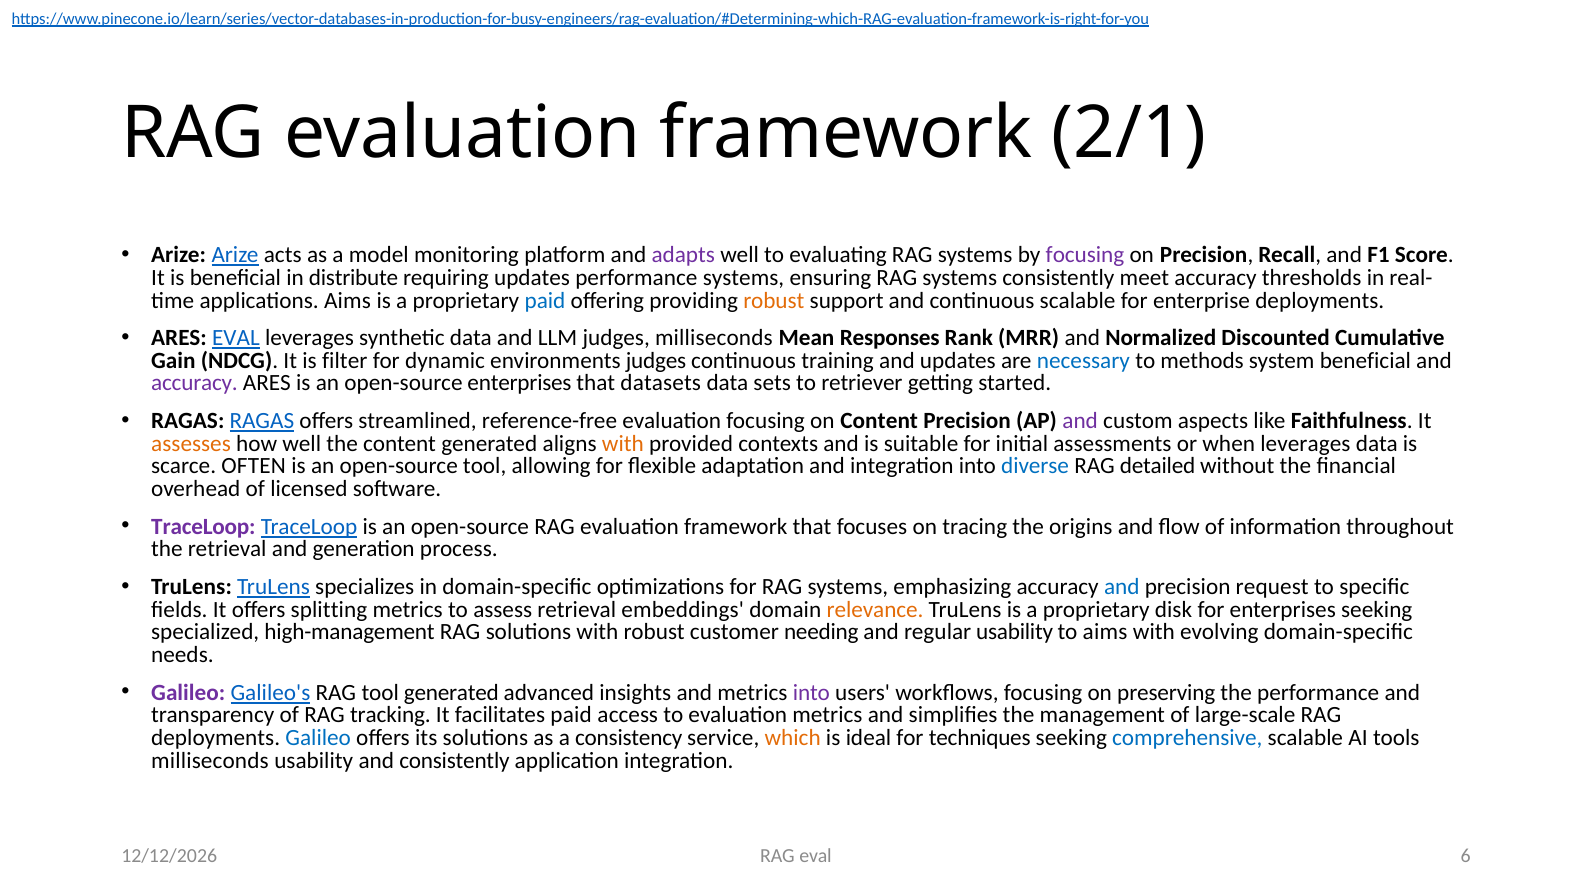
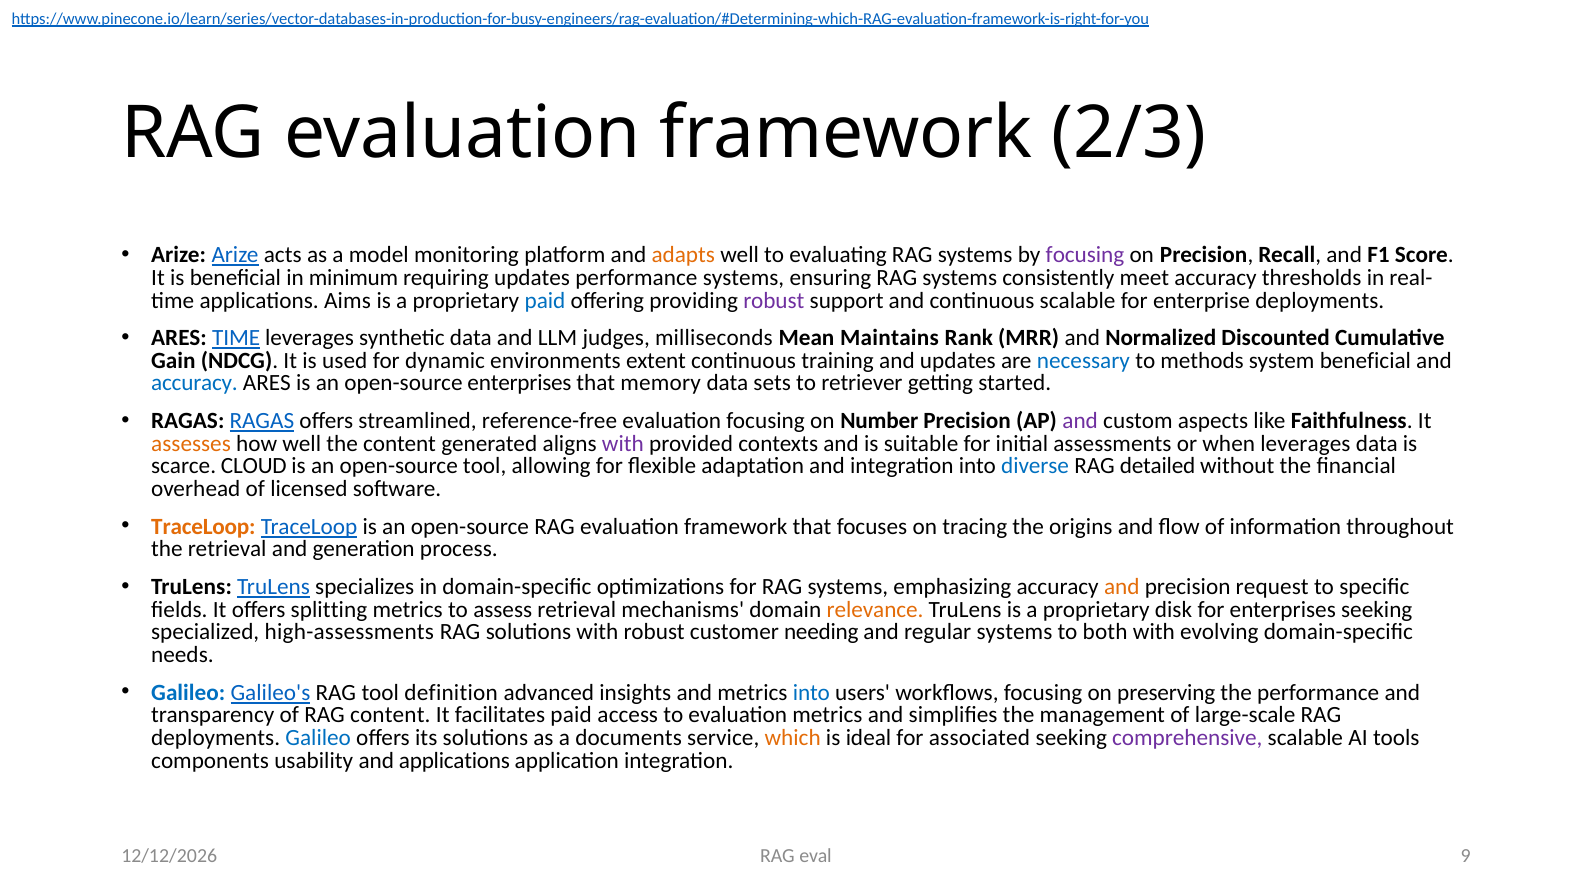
2/1: 2/1 -> 2/3 (1129, 134)
adapts colour: purple -> orange (683, 255)
distribute: distribute -> minimum (354, 278)
robust colour: orange -> purple (774, 300)
ARES EVAL: EVAL -> TIME (236, 338)
Responses: Responses -> Maintains (890, 338)
filter: filter -> used (345, 361)
environments judges: judges -> extent (656, 361)
accuracy colour: purple -> blue (195, 383)
datasets: datasets -> memory (661, 383)
on Content: Content -> Number (879, 421)
with colour: orange -> purple (623, 443)
OFTEN: OFTEN -> CLOUD (254, 466)
TraceLoop colour: purple -> orange (203, 526)
and colour: blue -> orange (1122, 587)
embeddings: embeddings -> mechanisms (683, 609)
high-management: high-management -> high-assessments (349, 632)
regular usability: usability -> systems (1014, 632)
to aims: aims -> both (1105, 632)
Galileo colour: purple -> blue (188, 692)
tool generated: generated -> definition (451, 692)
into colour: purple -> blue (811, 692)
RAG tracking: tracking -> content (390, 715)
consistency: consistency -> documents (629, 737)
techniques: techniques -> associated (980, 737)
comprehensive colour: blue -> purple (1187, 737)
milliseconds: milliseconds -> components (210, 760)
and consistently: consistently -> applications (454, 760)
6: 6 -> 9 (1466, 855)
